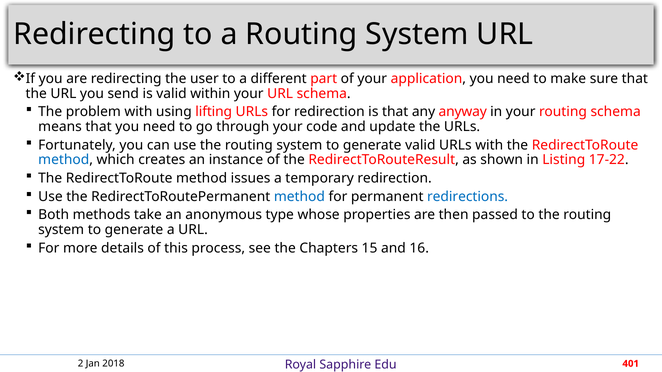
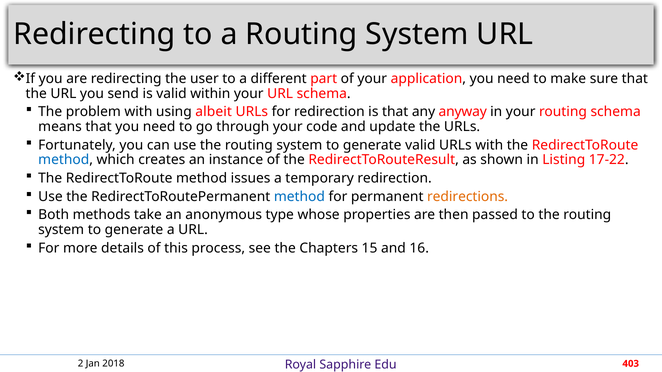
lifting: lifting -> albeit (214, 112)
redirections colour: blue -> orange (468, 197)
401: 401 -> 403 (631, 364)
